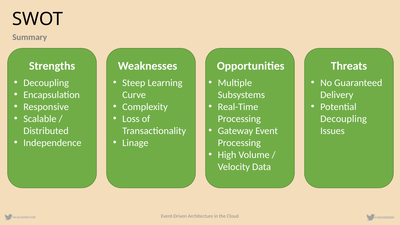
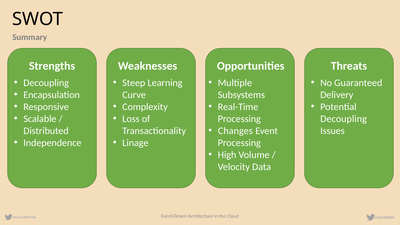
Gateway: Gateway -> Changes (235, 131)
